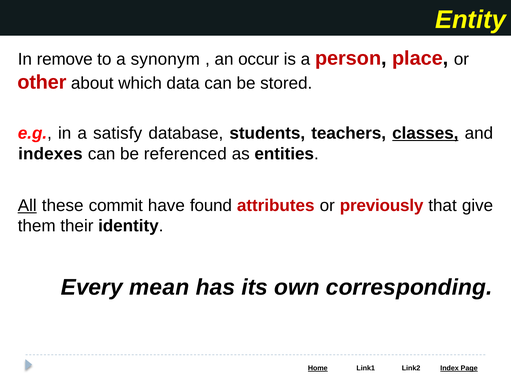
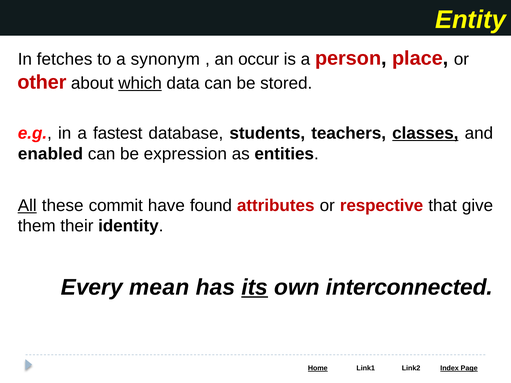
remove: remove -> fetches (65, 59)
which underline: none -> present (140, 83)
satisfy: satisfy -> fastest (118, 133)
indexes: indexes -> enabled (50, 154)
referenced: referenced -> expression (185, 154)
previously: previously -> respective (382, 206)
its underline: none -> present (255, 288)
corresponding: corresponding -> interconnected (409, 288)
